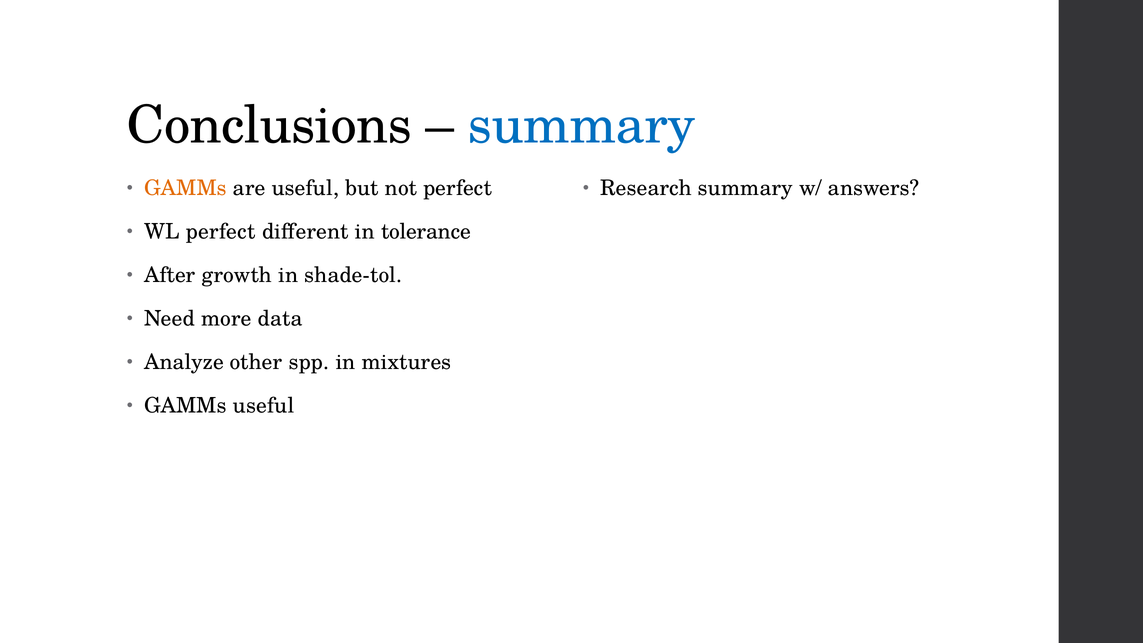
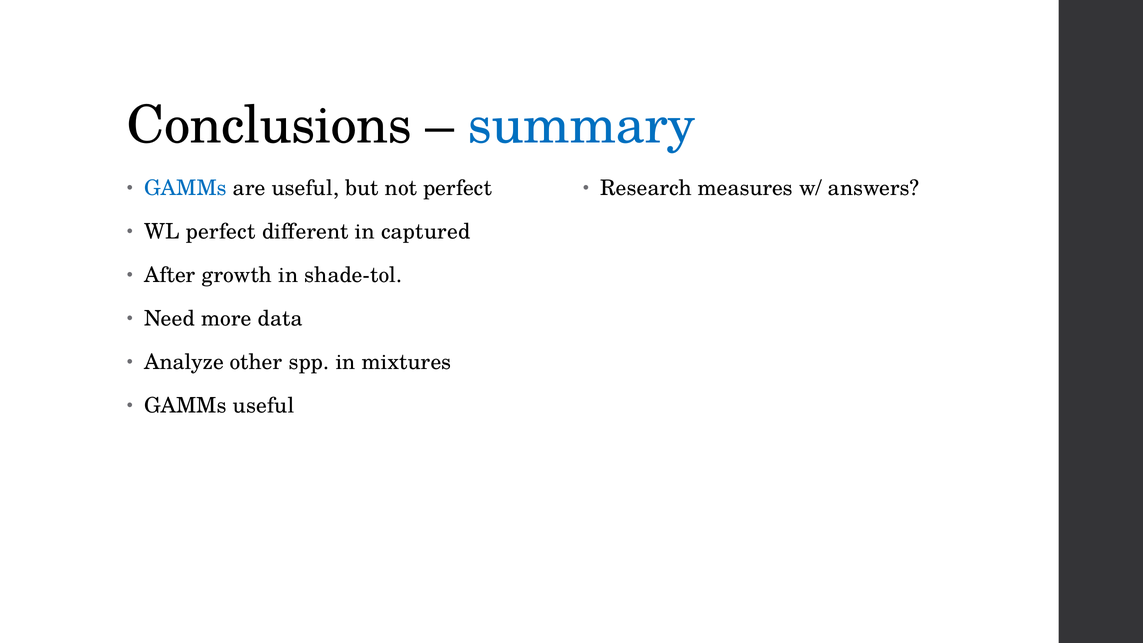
GAMMs colour: orange -> blue (185, 188)
Research summary: summary -> measures (745, 188)
tolerance: tolerance -> captured (426, 232)
